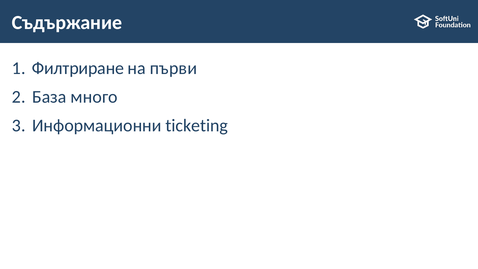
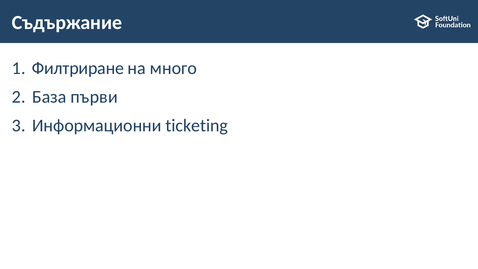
първи: първи -> много (173, 68)
много: много -> първи (94, 97)
